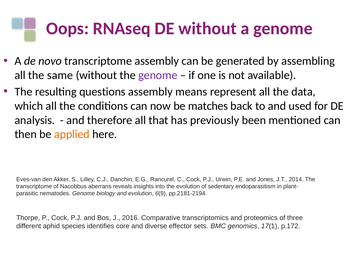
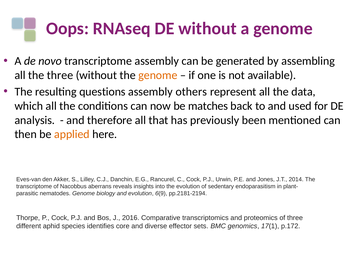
the same: same -> three (60, 75)
genome colour: purple -> orange (158, 75)
means: means -> others (191, 92)
